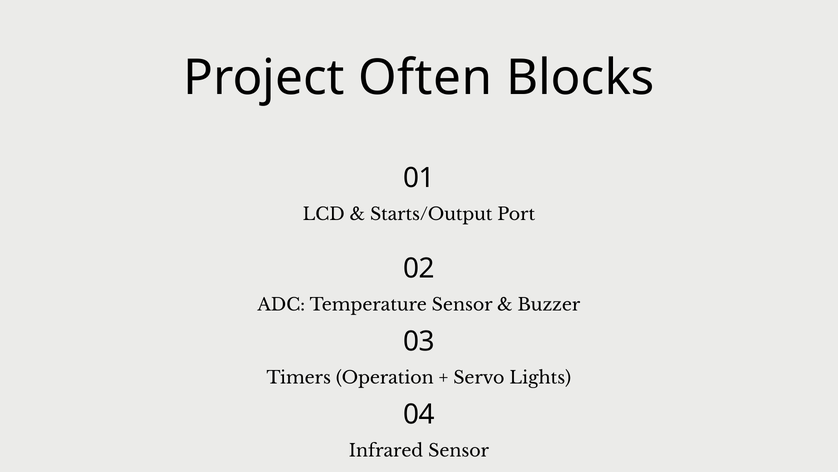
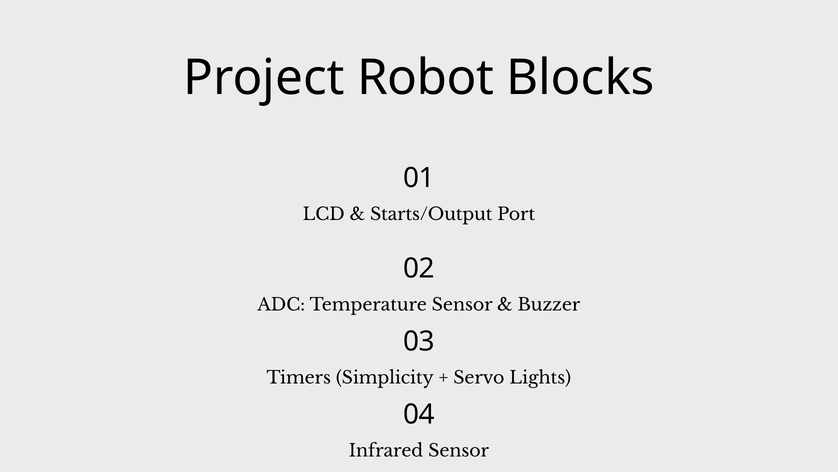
Often: Often -> Robot (426, 78)
Operation: Operation -> Simplicity (385, 378)
